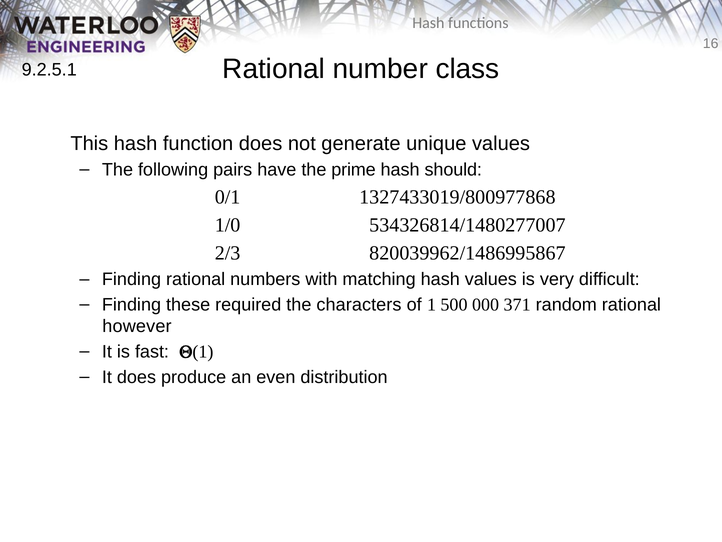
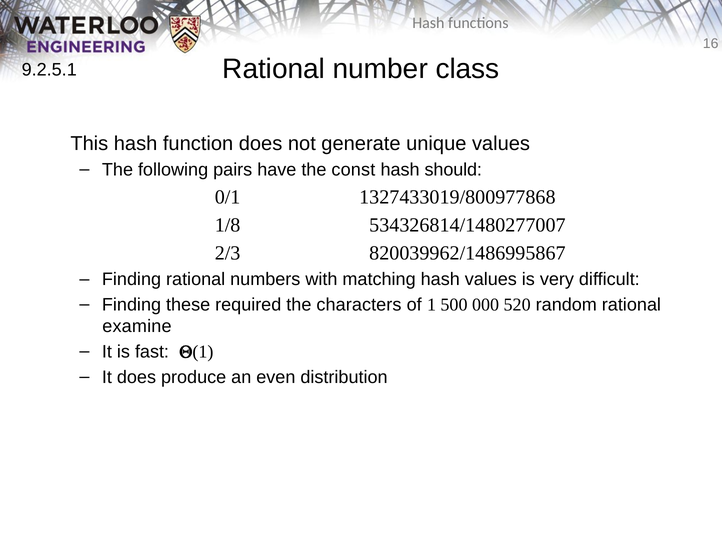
prime: prime -> const (353, 170)
1/0: 1/0 -> 1/8 (228, 225)
371: 371 -> 520 (517, 305)
however: however -> examine (137, 326)
